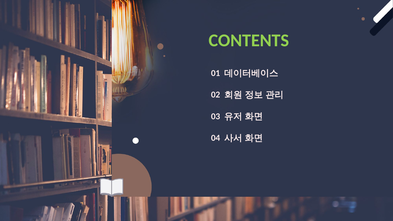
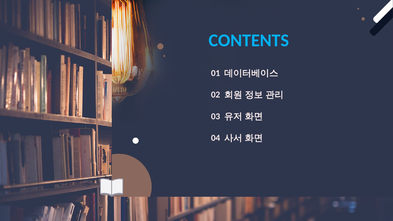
CONTENTS colour: light green -> light blue (249, 41)
